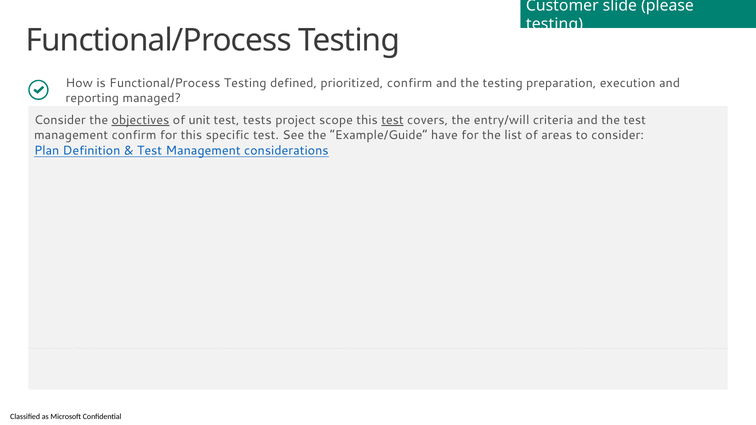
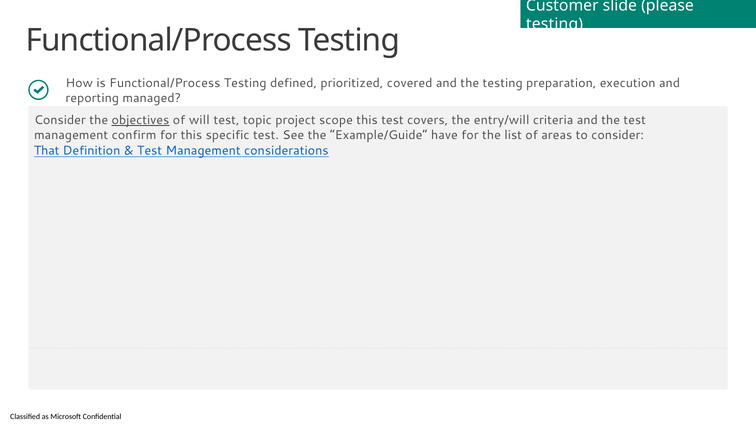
prioritized confirm: confirm -> covered (410, 83)
unit: unit -> will (199, 120)
tests: tests -> topic (257, 120)
test underline: present -> none (392, 120)
Plan: Plan -> That (47, 150)
